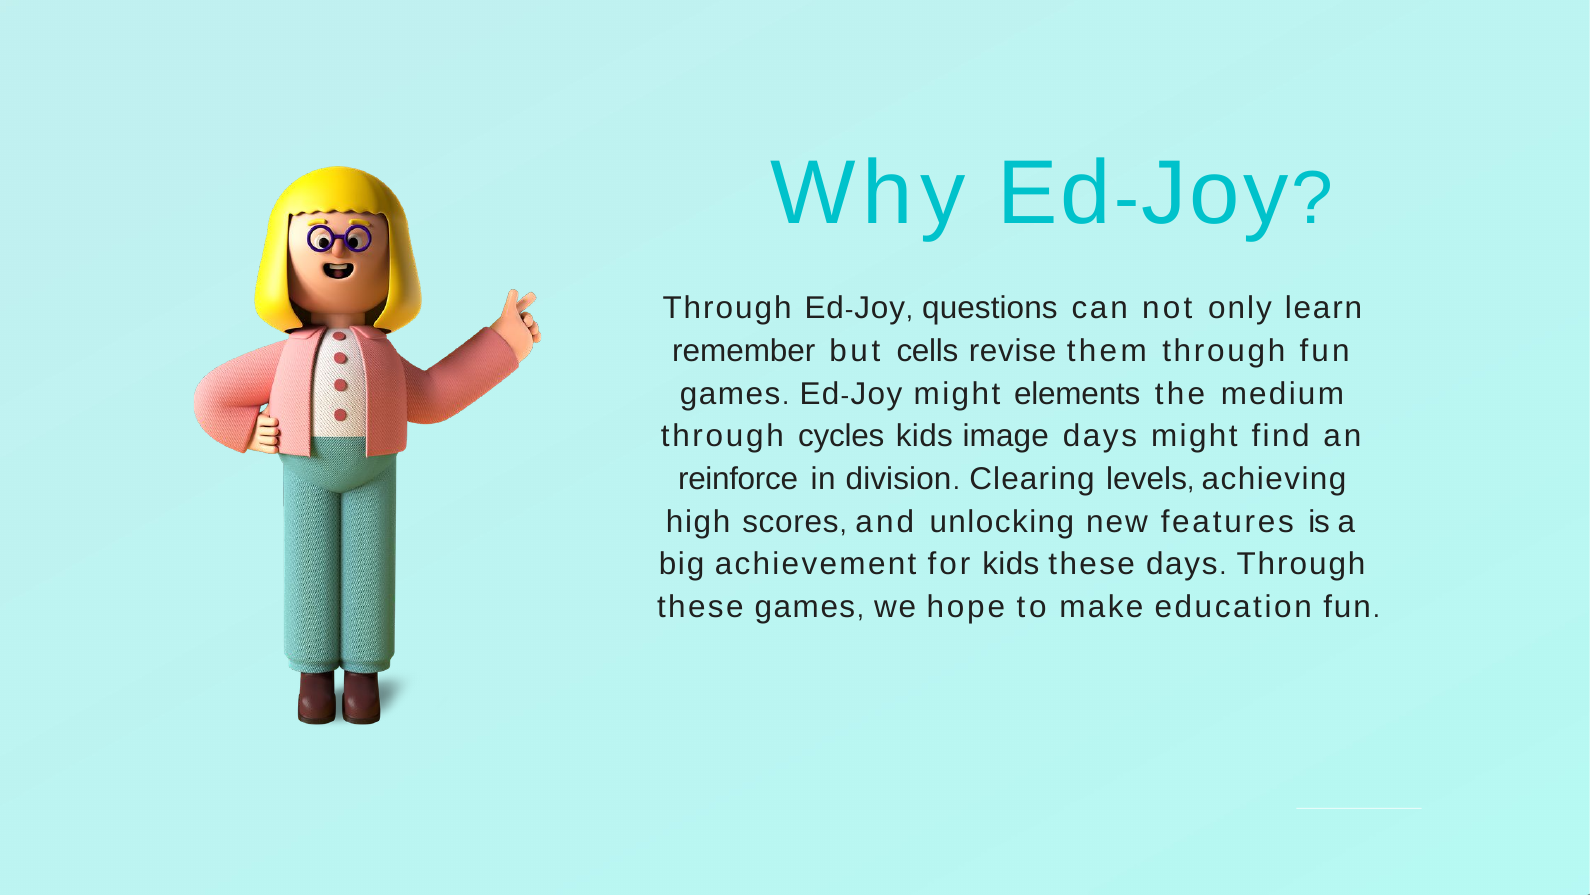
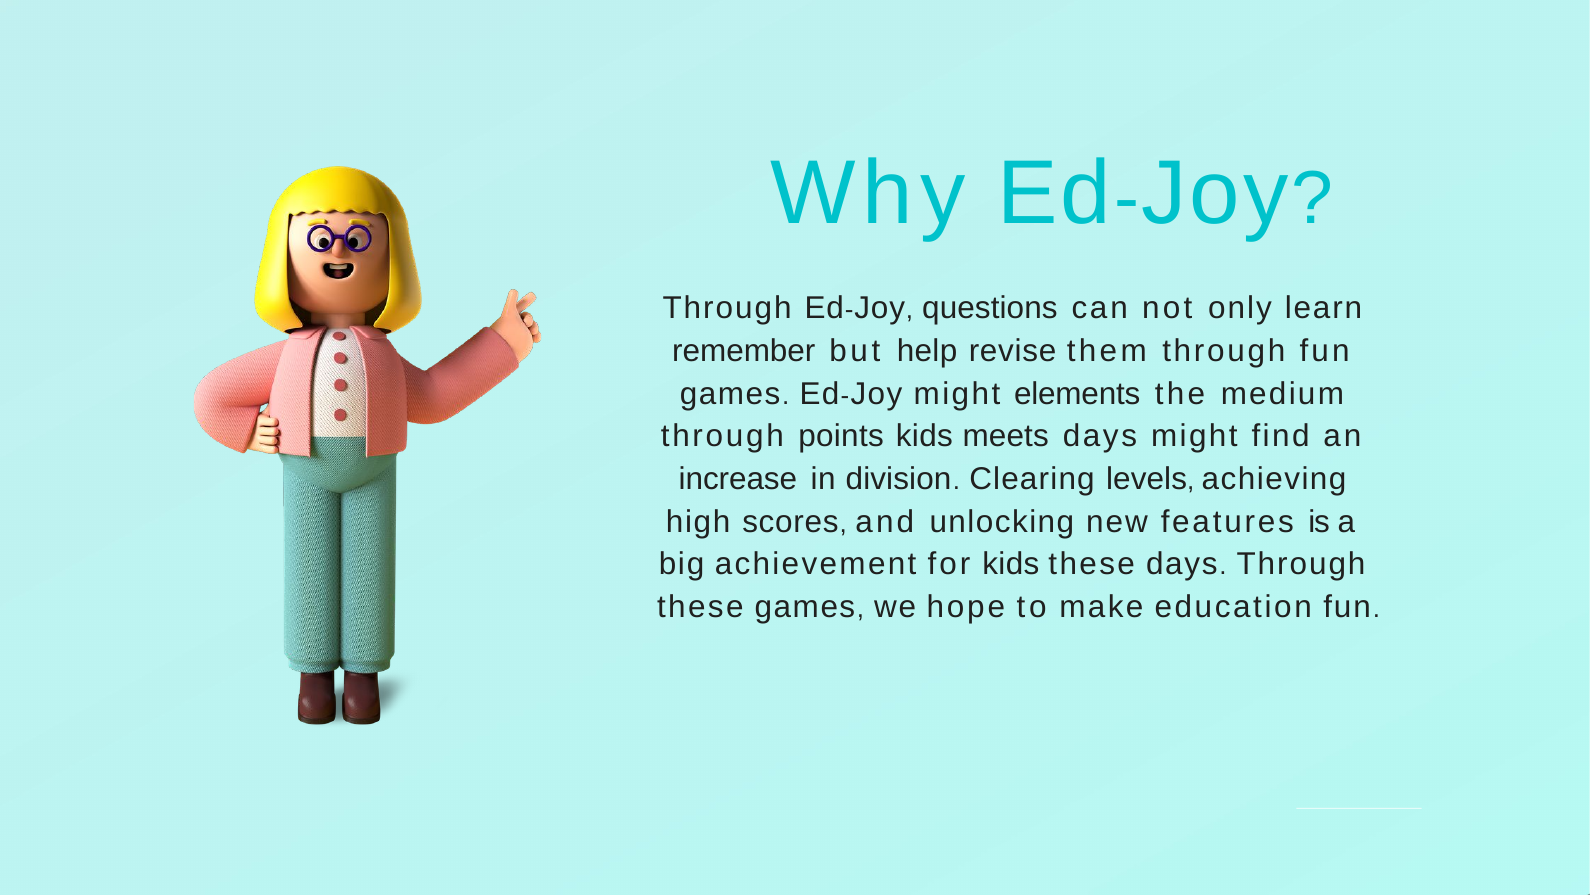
cells: cells -> help (927, 351)
cycles: cycles -> points (841, 436)
image: image -> meets (1006, 436)
reinforce: reinforce -> increase (738, 479)
